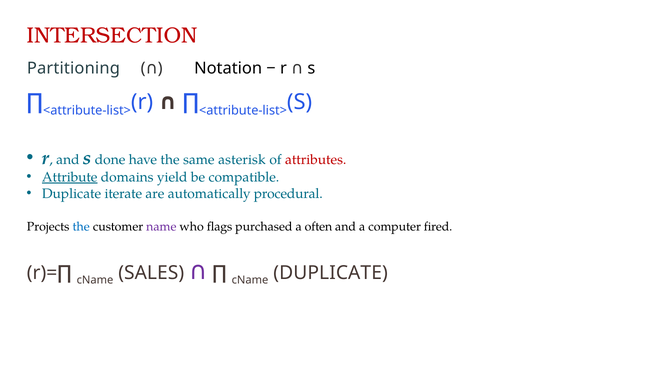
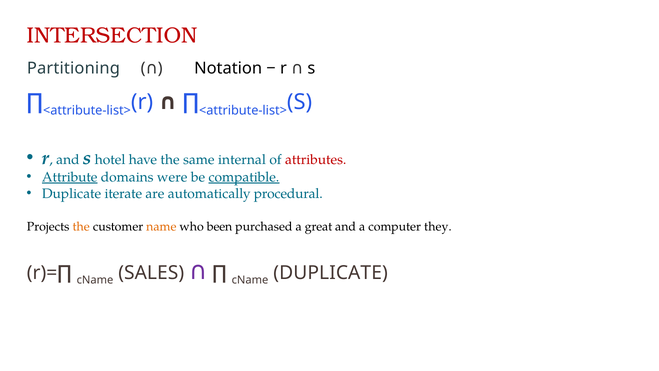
done: done -> hotel (110, 159)
asterisk: asterisk -> internal (242, 159)
yield: yield -> were (172, 177)
compatible underline: none -> present (244, 177)
the colour: blue -> orange (81, 227)
name colour: purple -> orange (161, 227)
flags: flags -> been (220, 227)
often: often -> great (318, 227)
fired: fired -> they (438, 227)
